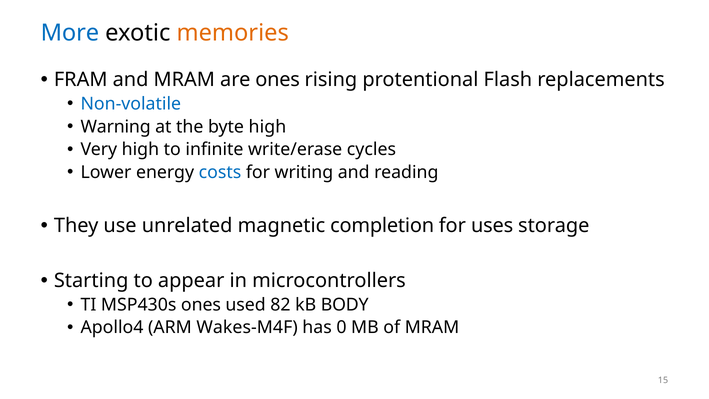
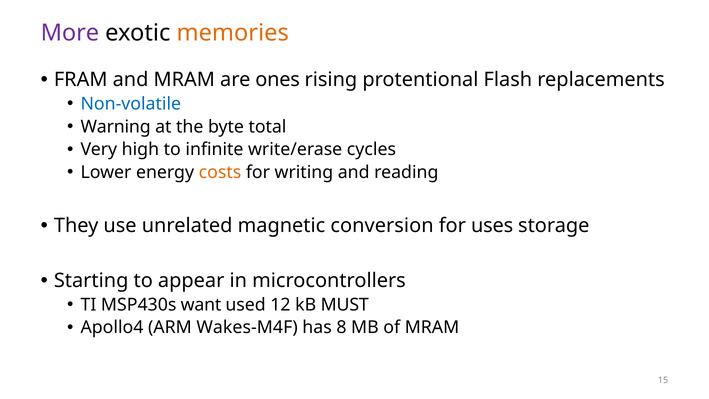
More colour: blue -> purple (70, 33)
byte high: high -> total (267, 127)
costs colour: blue -> orange (220, 172)
completion: completion -> conversion (382, 226)
MSP430s ones: ones -> want (201, 305)
82: 82 -> 12 (281, 305)
BODY: BODY -> MUST (345, 305)
0: 0 -> 8 (341, 327)
